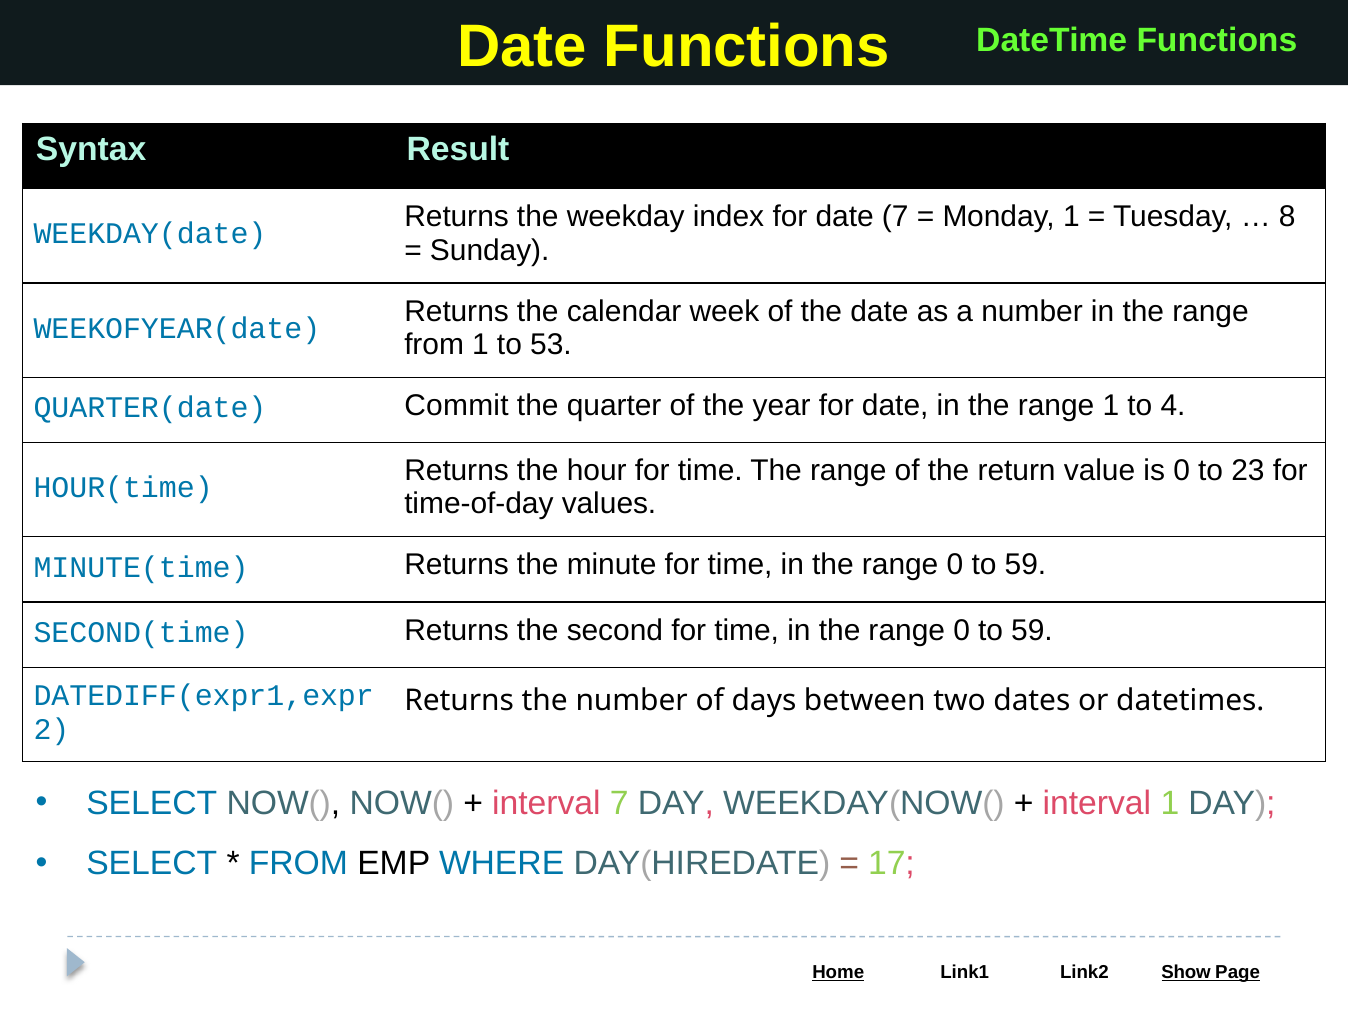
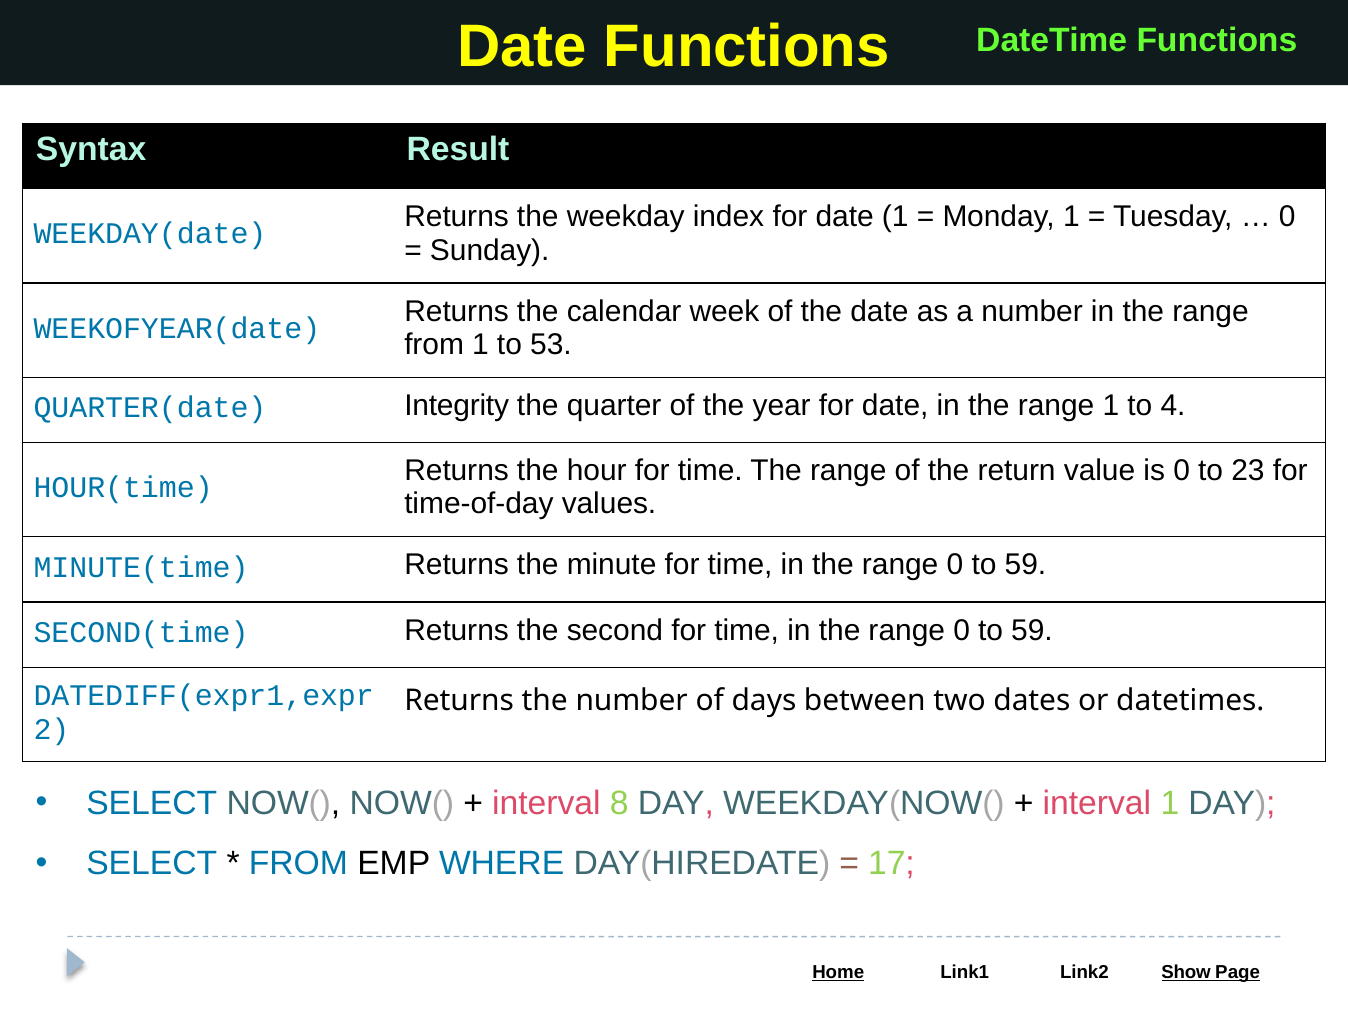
date 7: 7 -> 1 (895, 217)
8: 8 -> 0 (1287, 217)
Commit: Commit -> Integrity (457, 406)
interval 7: 7 -> 8 (619, 803)
